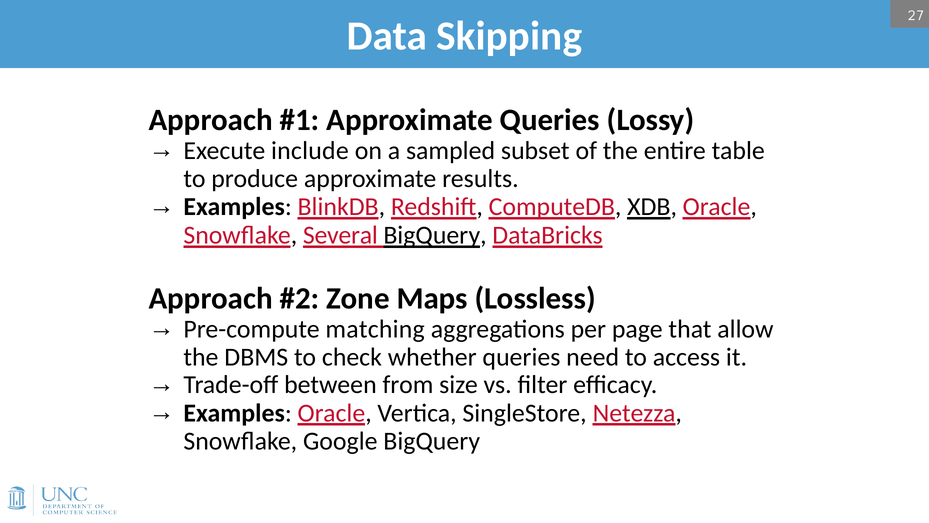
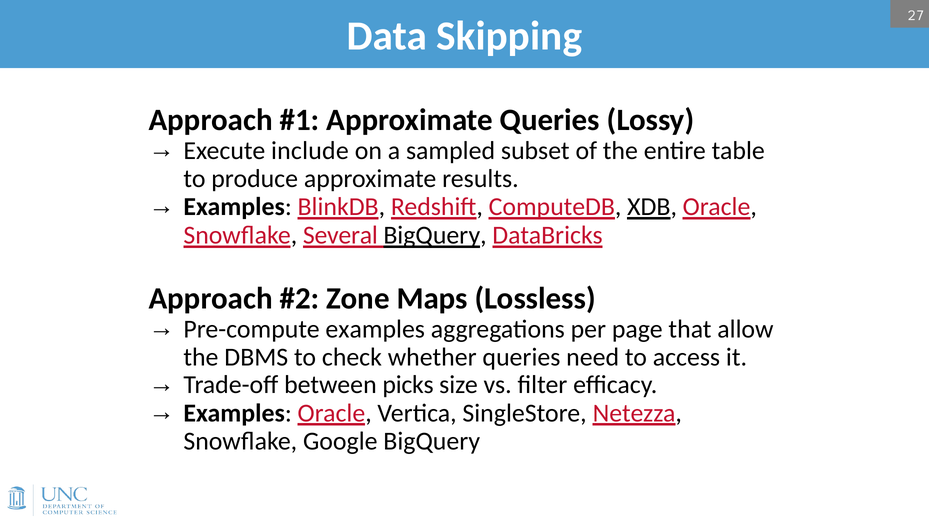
Pre-compute matching: matching -> examples (375, 329)
from: from -> picks (408, 385)
